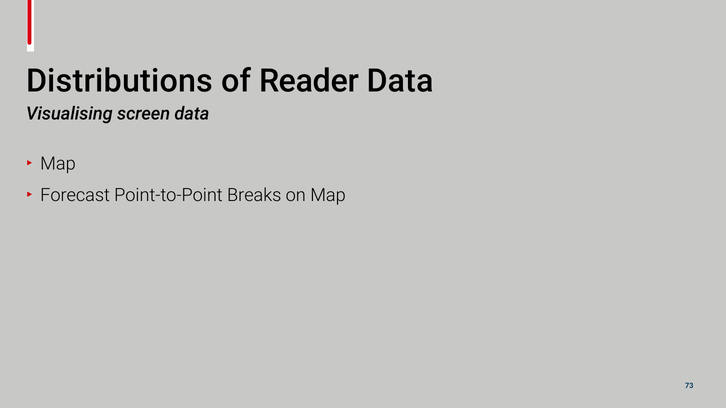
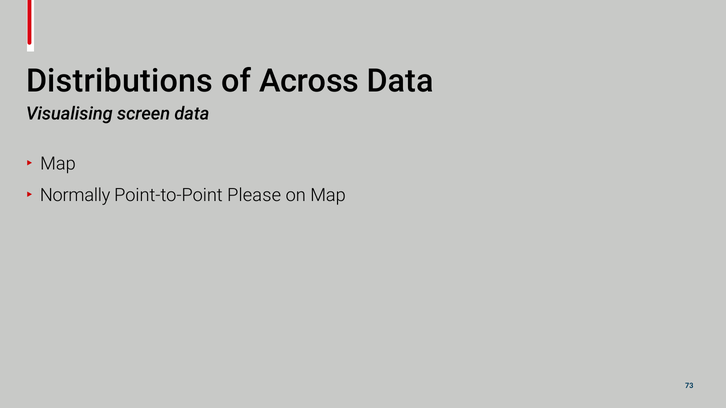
Reader: Reader -> Across (309, 81)
Forecast: Forecast -> Normally (75, 195)
Breaks: Breaks -> Please (254, 195)
